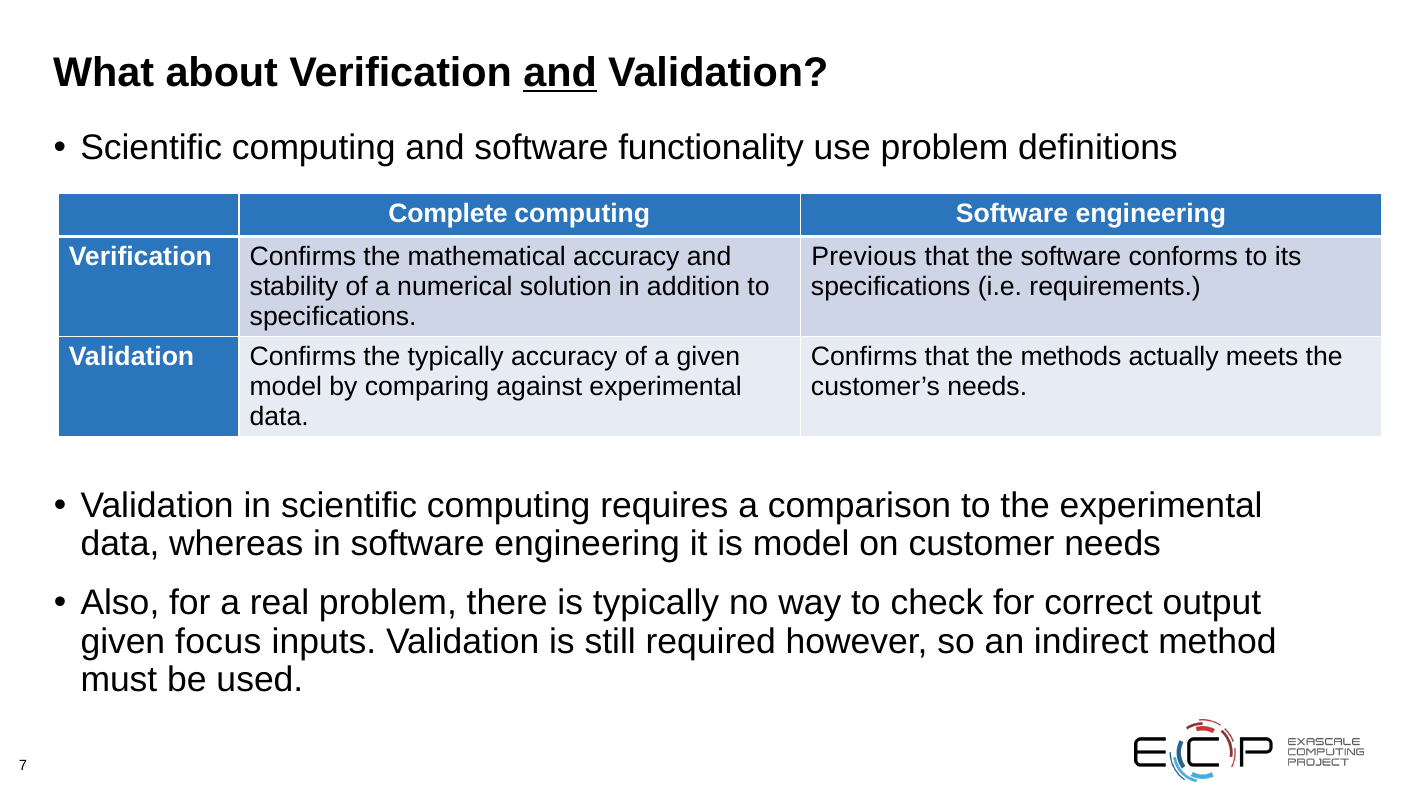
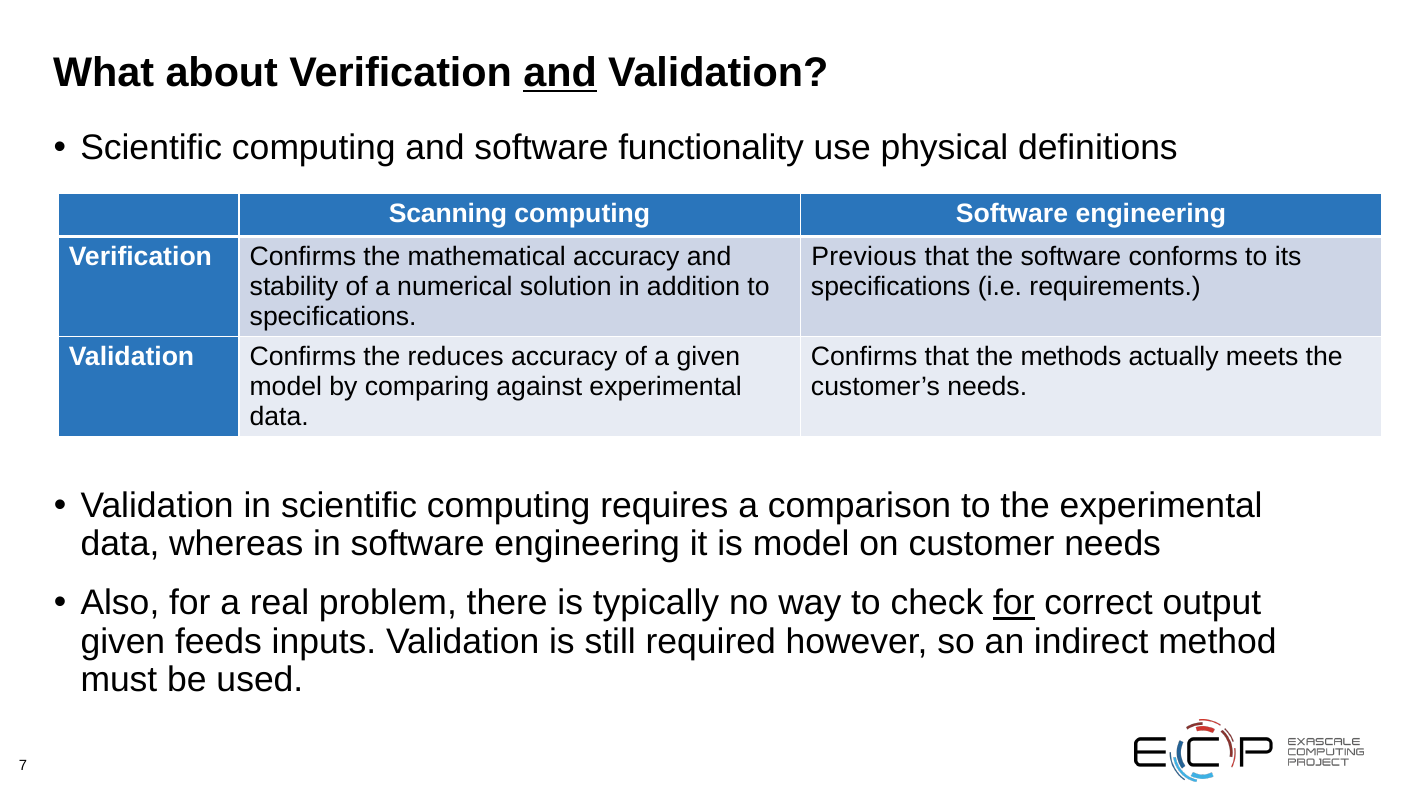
use problem: problem -> physical (944, 148)
Complete: Complete -> Scanning (448, 214)
the typically: typically -> reduces (456, 357)
for underline: none -> present (1014, 604)
focus: focus -> feeds (218, 642)
